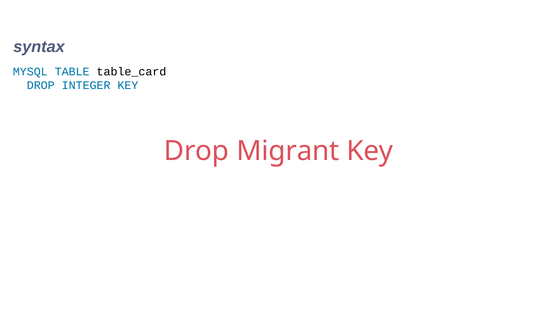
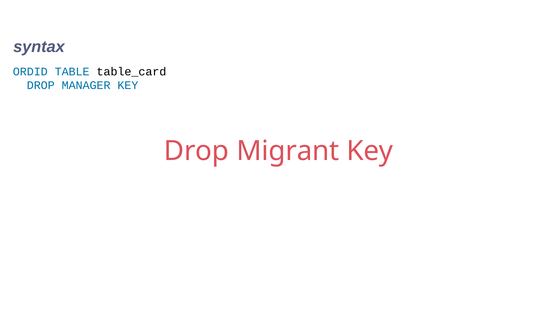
MYSQL: MYSQL -> ORDID (30, 72)
INTEGER: INTEGER -> MANAGER (86, 86)
